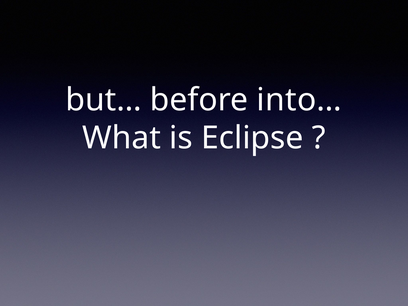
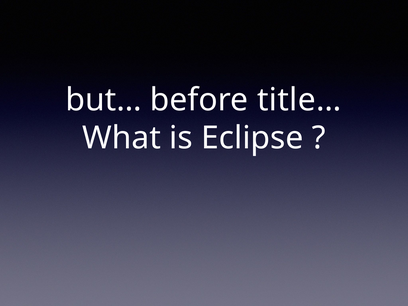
into…: into… -> title… (299, 100)
